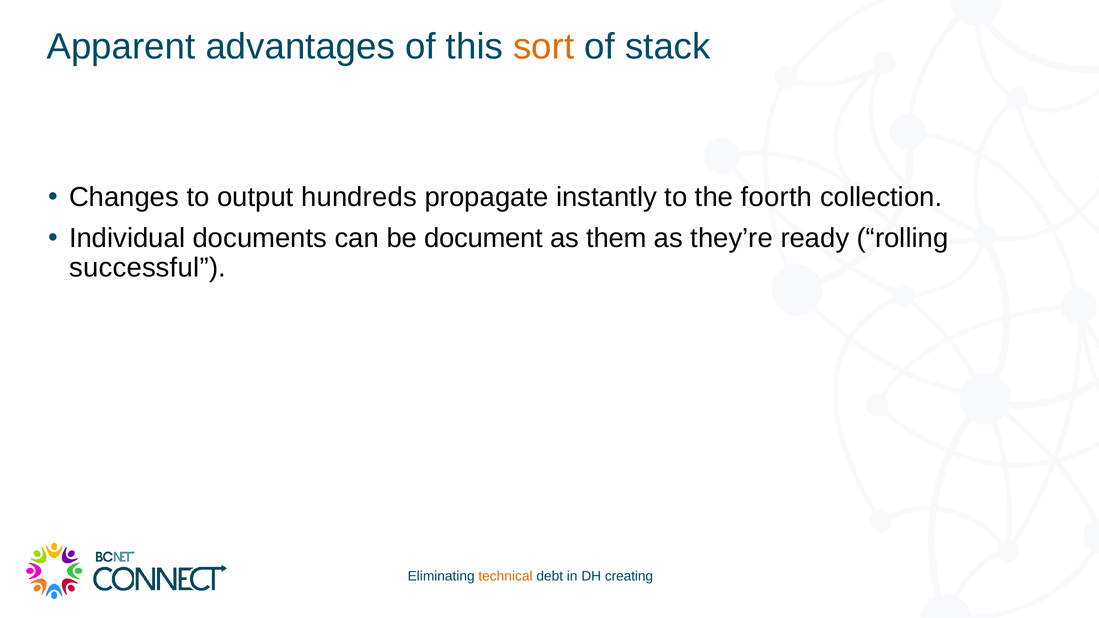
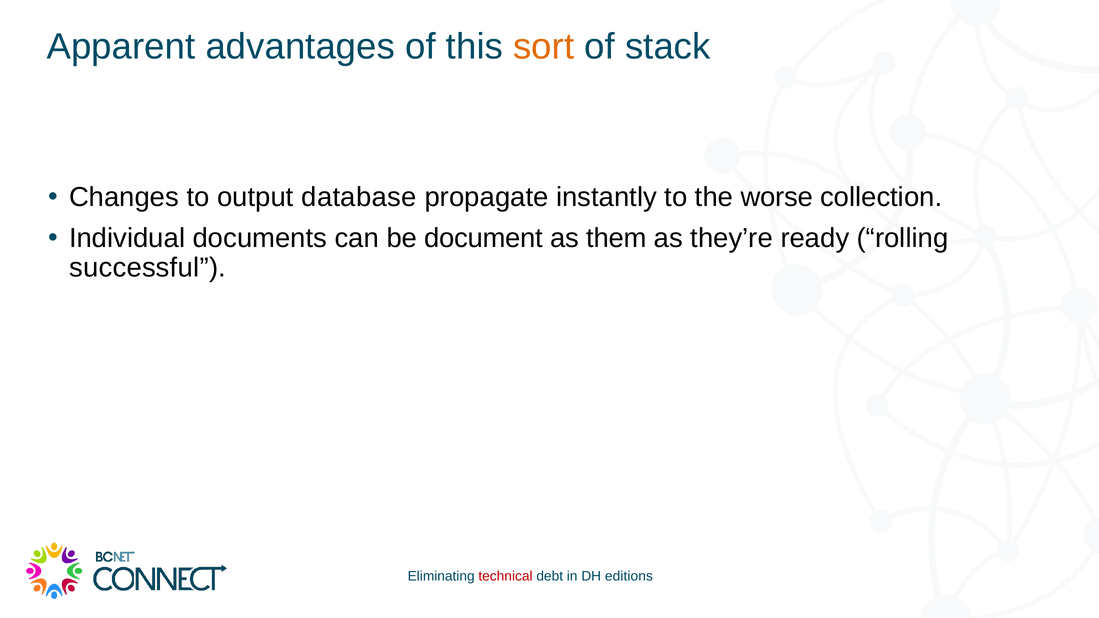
hundreds: hundreds -> database (359, 197)
foorth: foorth -> worse (777, 197)
technical colour: orange -> red (506, 577)
creating: creating -> editions (629, 577)
